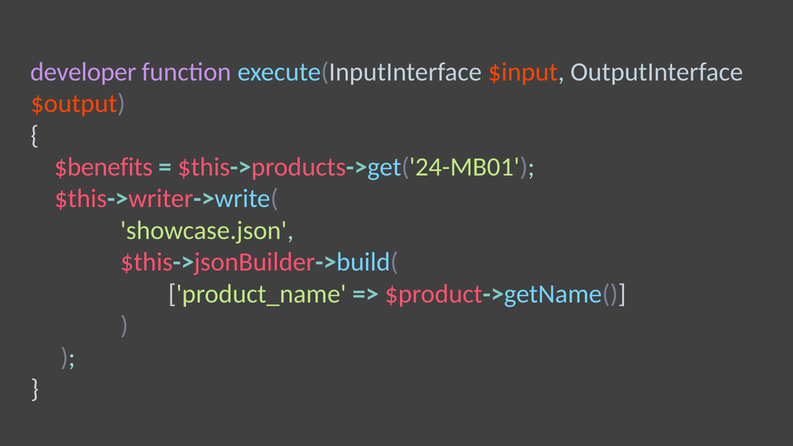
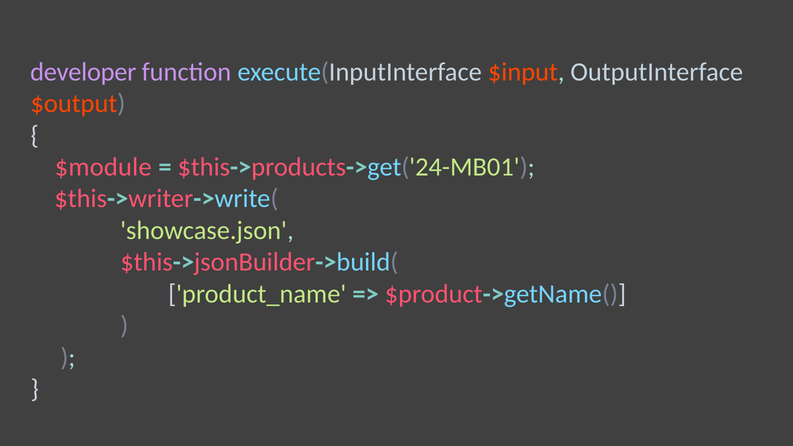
$benefits: $benefits -> $module (103, 167)
